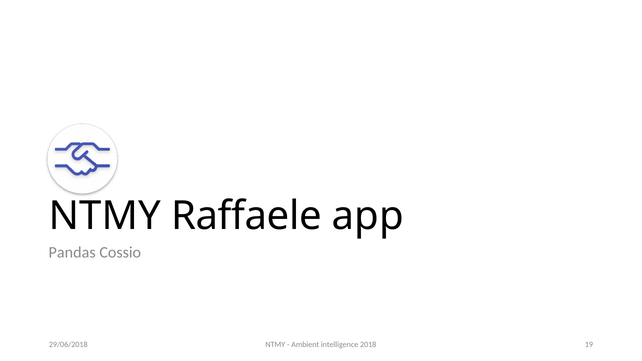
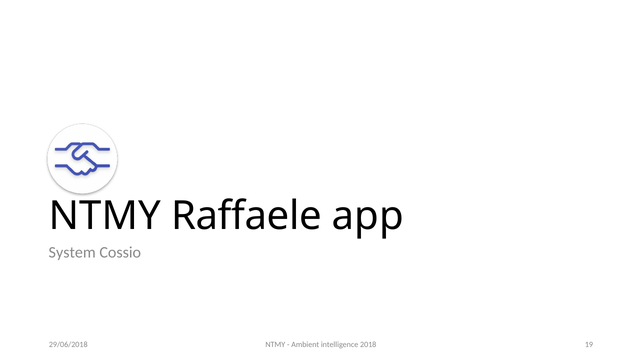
Pandas: Pandas -> System (72, 253)
